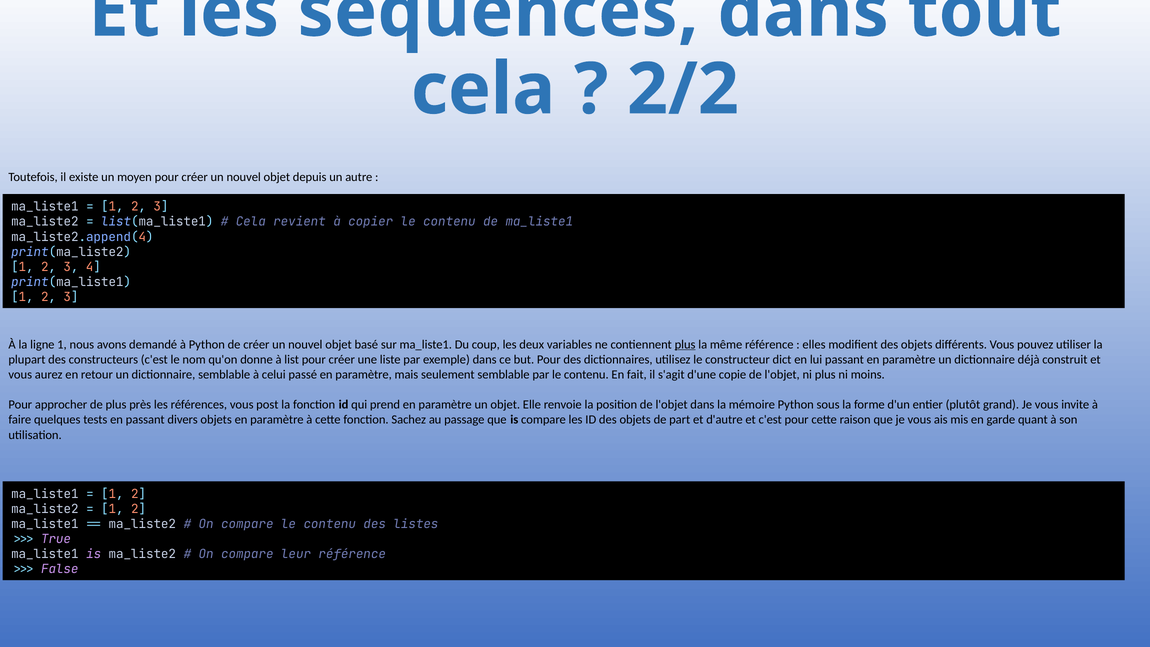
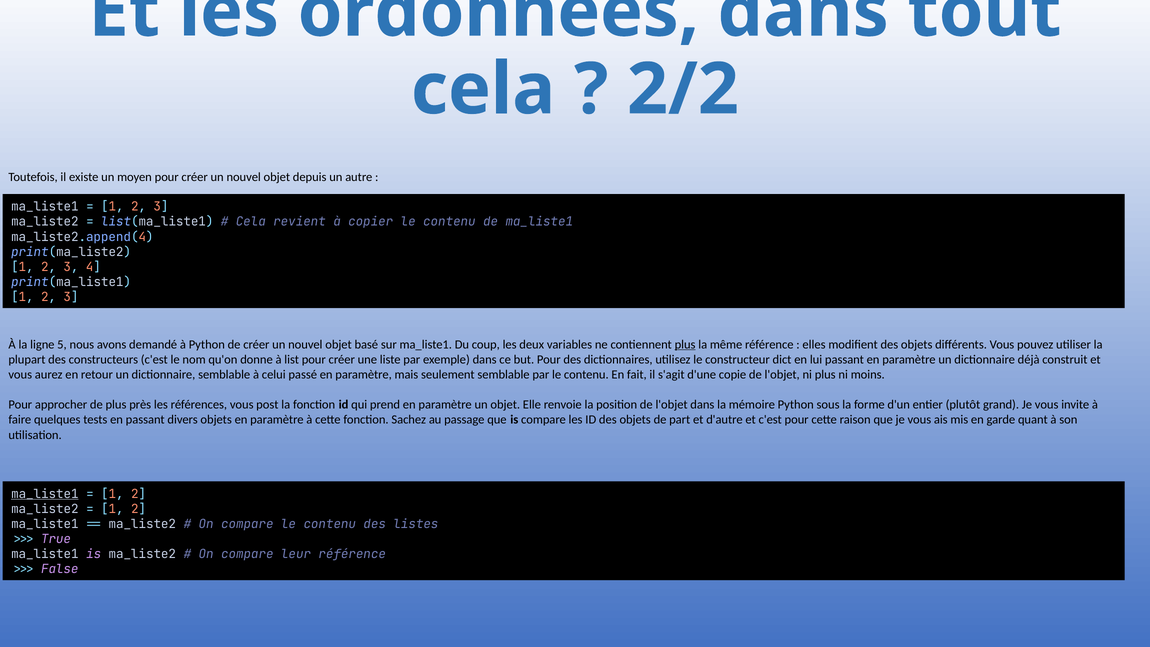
séquences: séquences -> ordonnées (498, 12)
ligne 1: 1 -> 5 (62, 344)
ma_liste1 underline: none -> present (45, 494)
